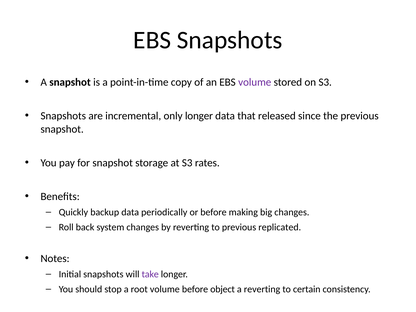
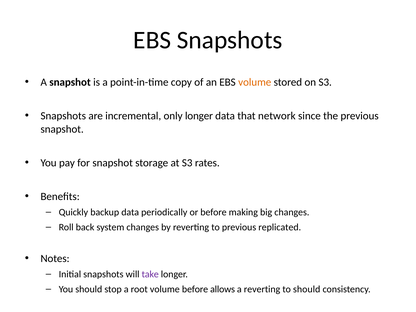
volume colour: purple -> orange (255, 82)
released: released -> network (277, 116)
object: object -> allows (223, 289)
to certain: certain -> should (307, 289)
